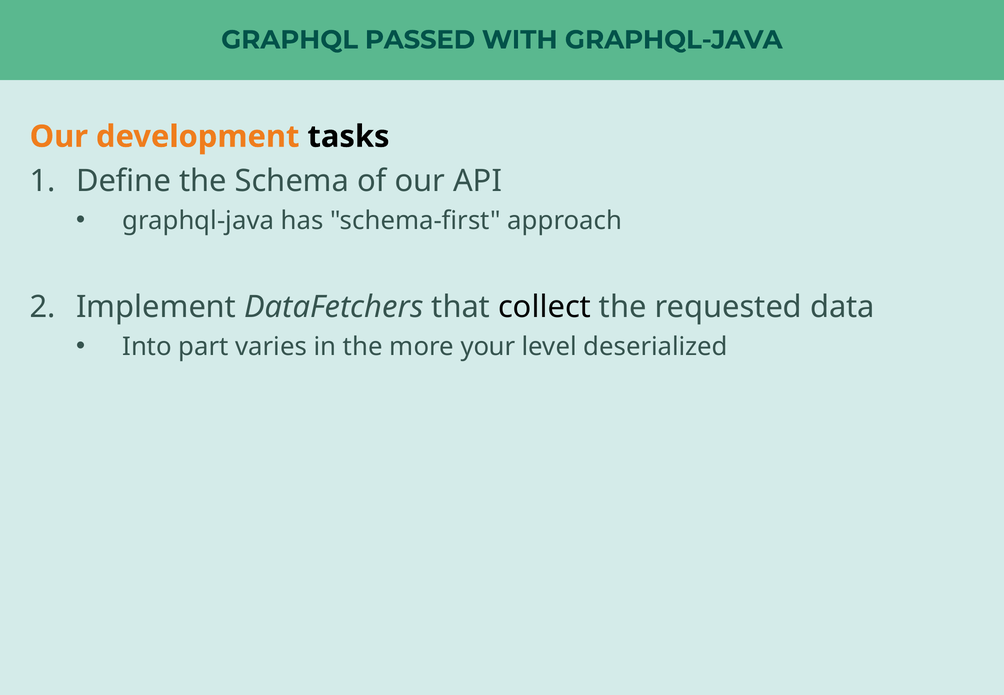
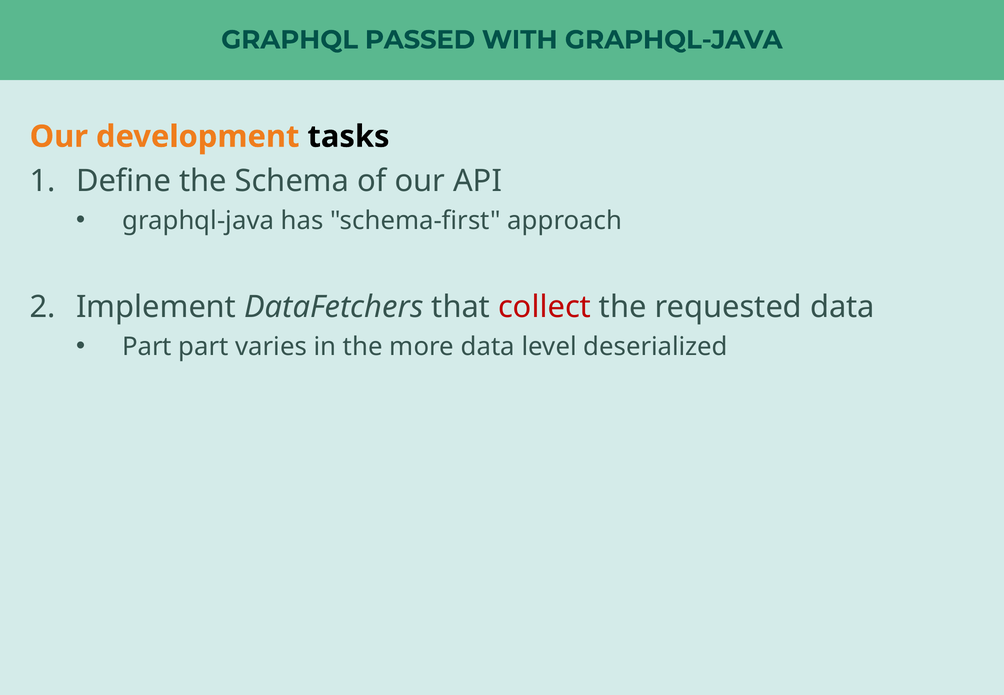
collect colour: black -> red (545, 307)
Into: Into -> Part (147, 347)
more your: your -> data (488, 347)
